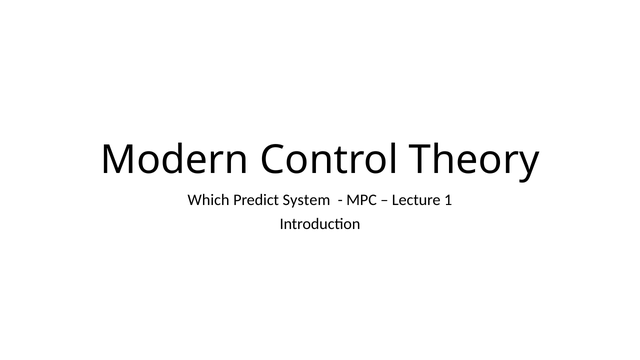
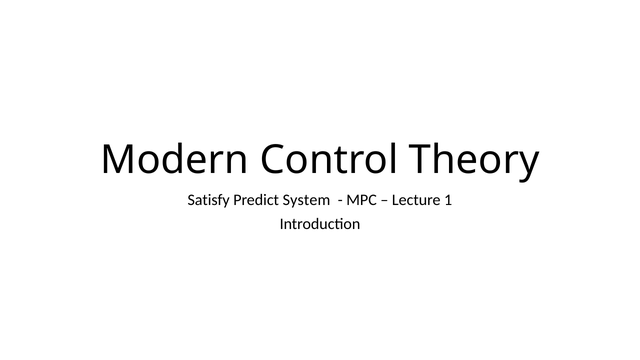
Which: Which -> Satisfy (209, 200)
